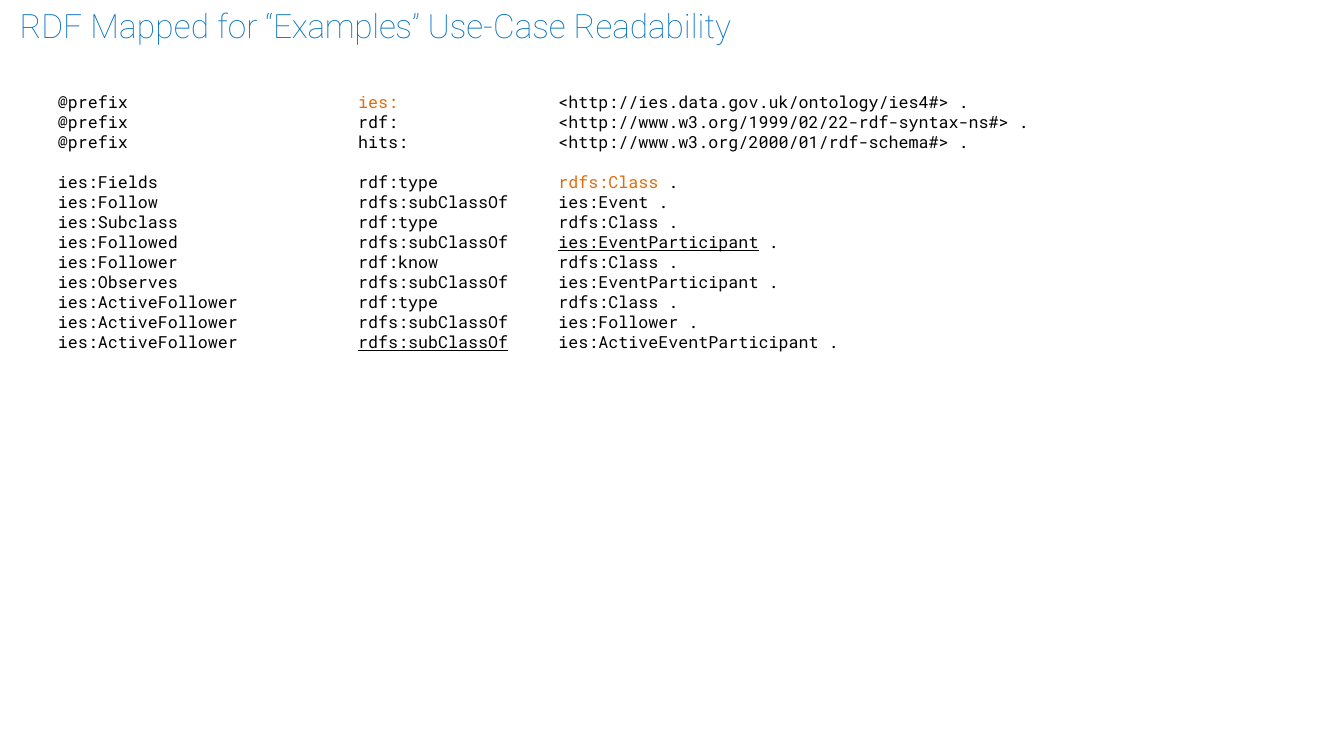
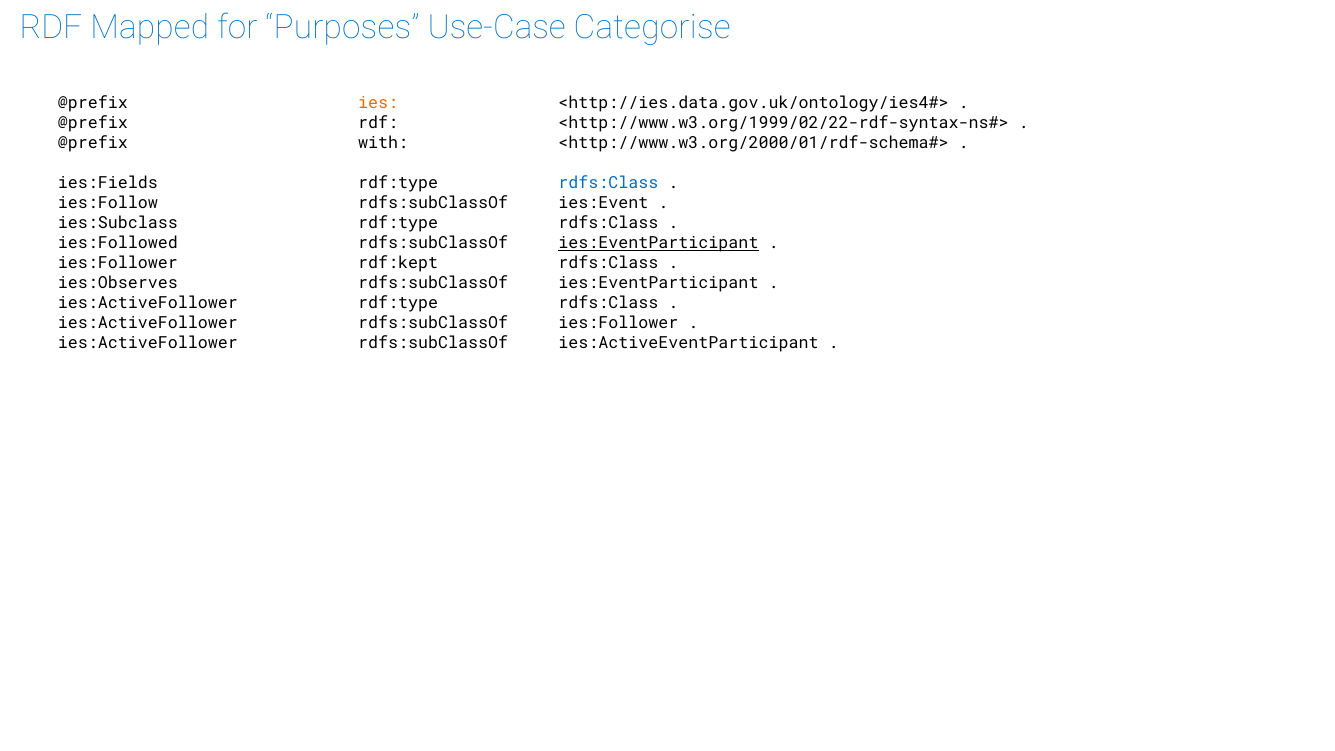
Examples: Examples -> Purposes (342, 27)
Readability: Readability -> Categorise (652, 27)
hits: hits -> with (383, 143)
rdfs:Class colour: orange -> blue (608, 183)
rdf:know: rdf:know -> rdf:kept (398, 263)
rdfs:subClassOf underline: present -> none (433, 343)
